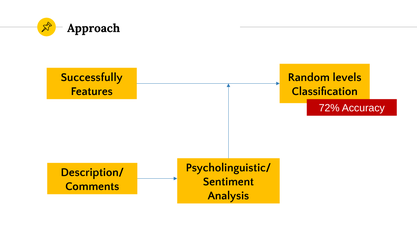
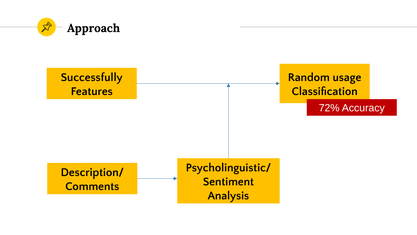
levels: levels -> usage (347, 77)
